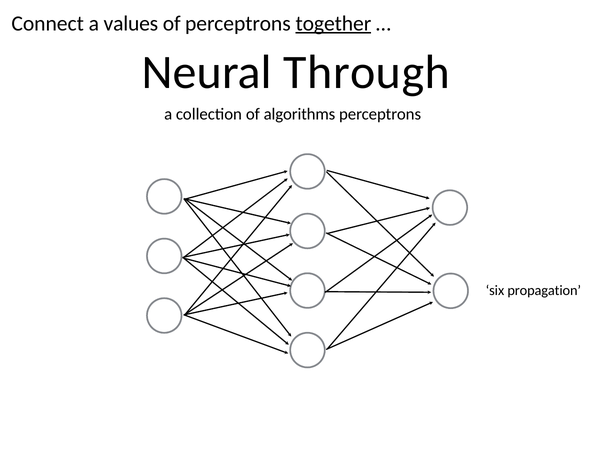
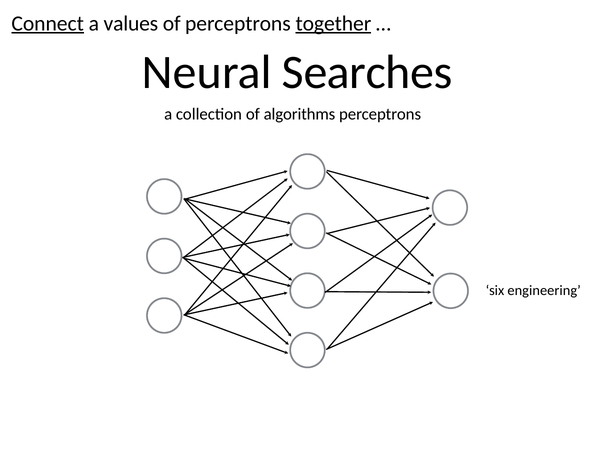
Connect underline: none -> present (48, 24)
Through: Through -> Searches (367, 72)
propagation: propagation -> engineering (544, 290)
